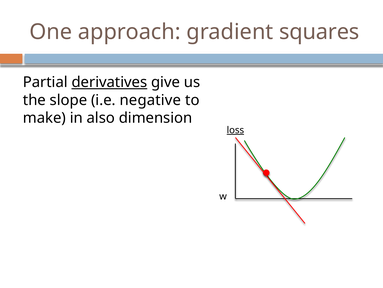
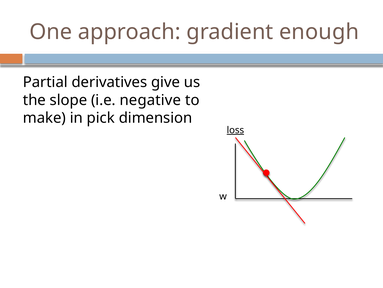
squares: squares -> enough (319, 32)
derivatives underline: present -> none (109, 82)
also: also -> pick (101, 118)
